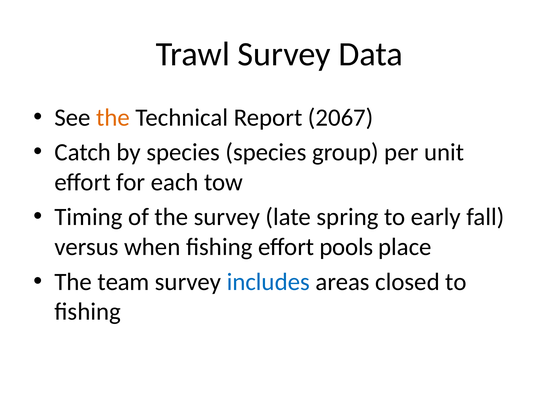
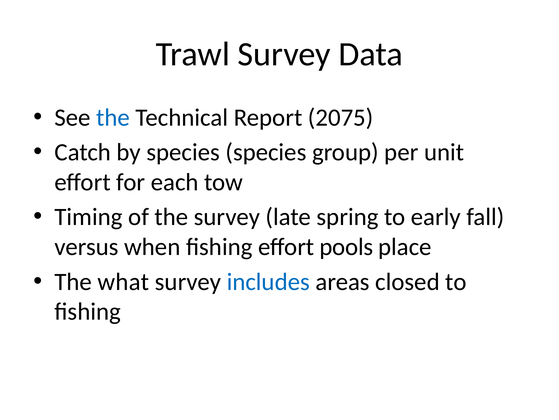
the colour: orange -> blue (113, 117)
2067: 2067 -> 2075 (341, 117)
team: team -> what (123, 281)
